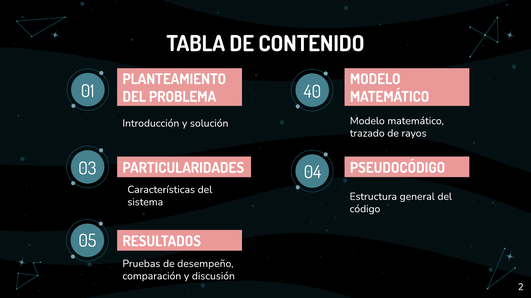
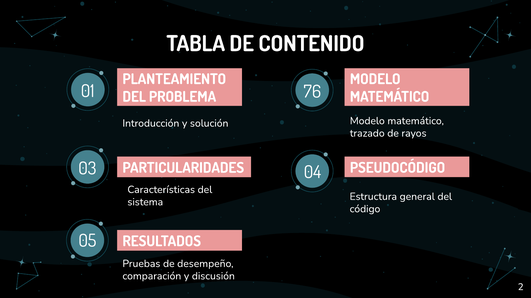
40: 40 -> 76 (312, 92)
